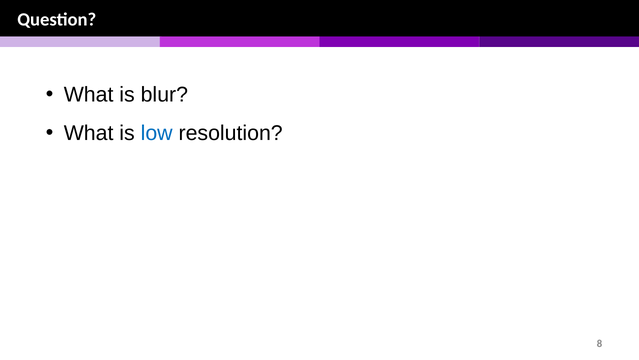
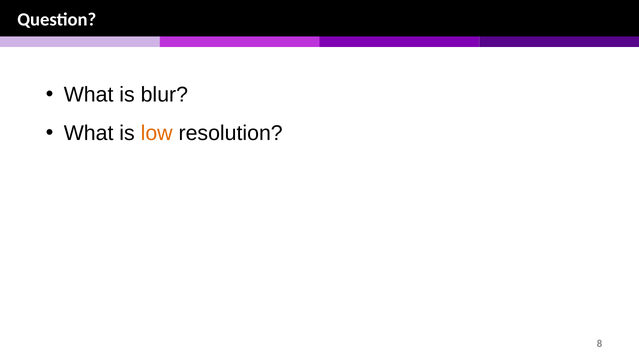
low colour: blue -> orange (157, 133)
